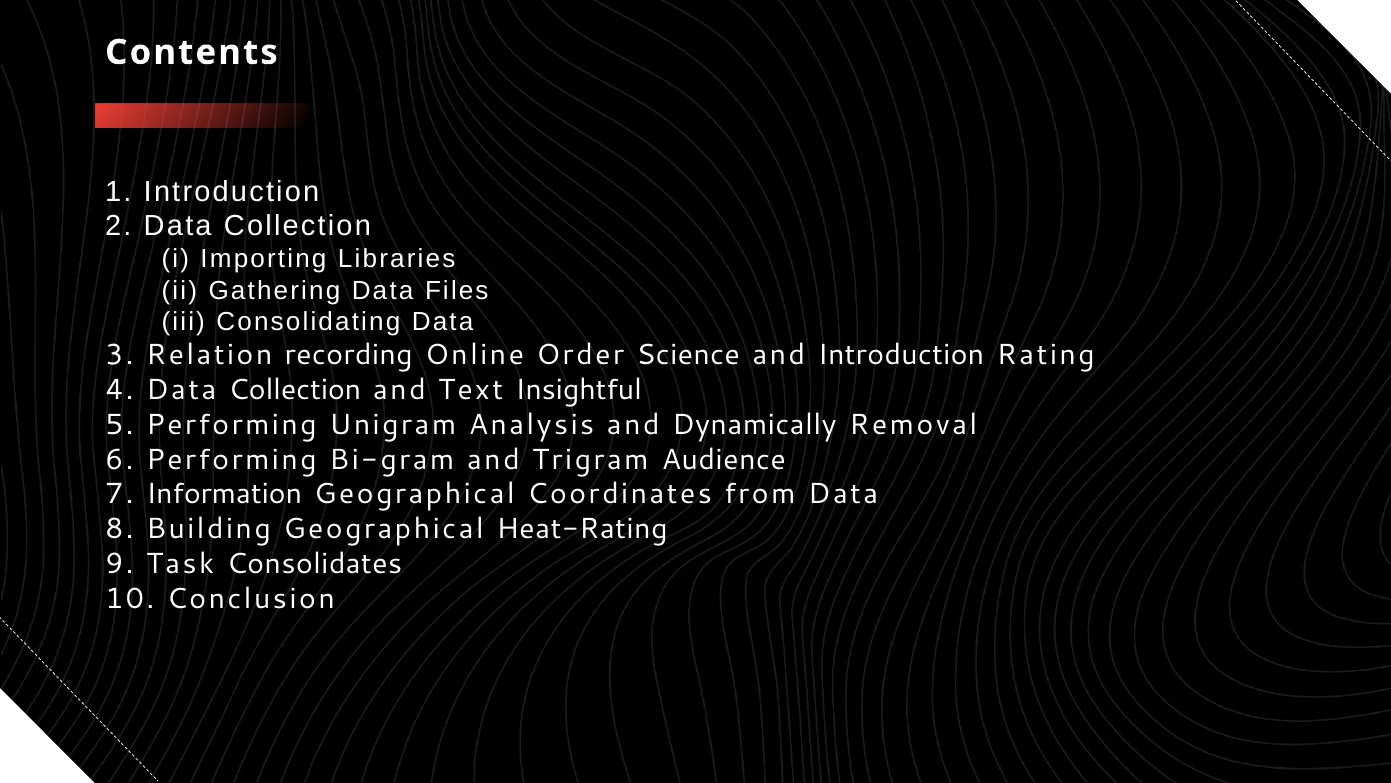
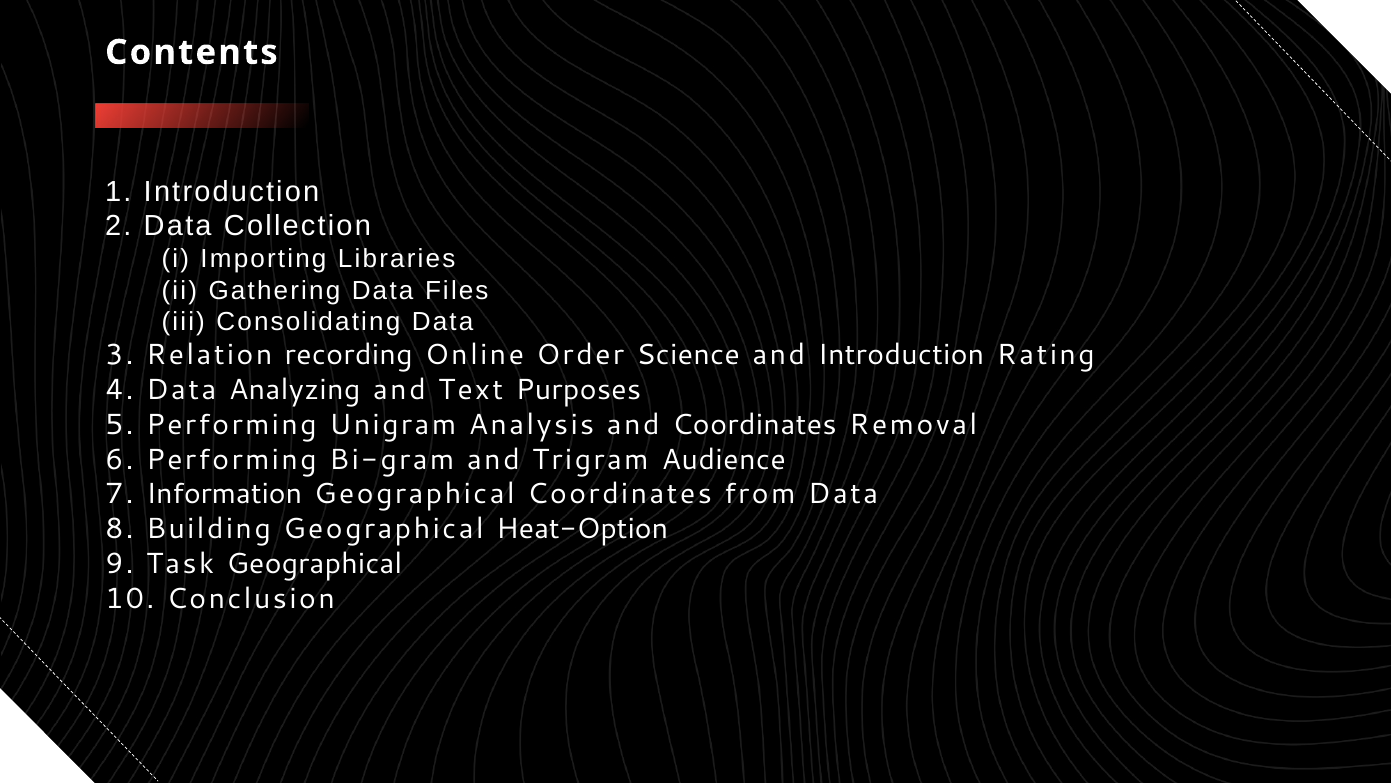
4 Data Collection: Collection -> Analyzing (295, 390)
Insightful: Insightful -> Purposes (578, 390)
and Dynamically: Dynamically -> Coordinates (754, 424)
Heat-Rating: Heat-Rating -> Heat-Option (582, 529)
Task Consolidates: Consolidates -> Geographical (314, 564)
